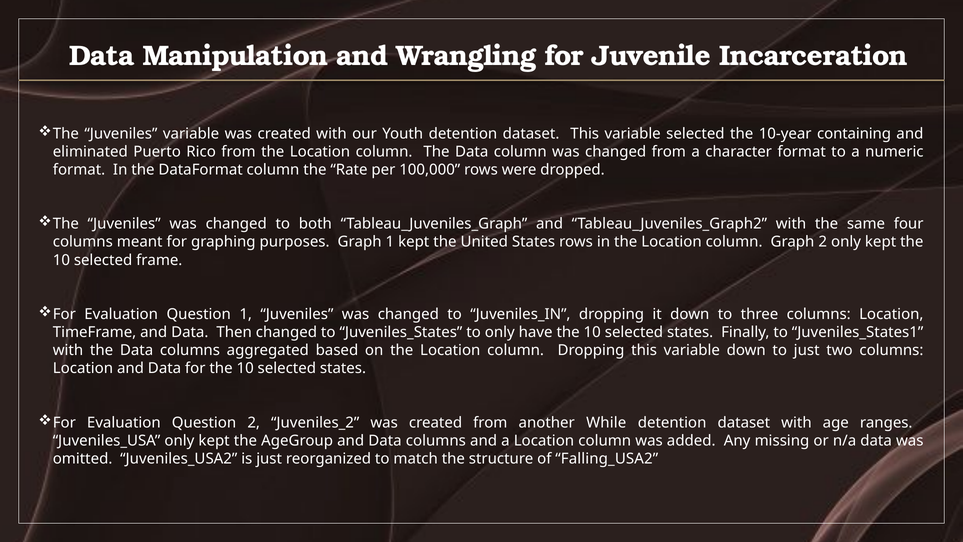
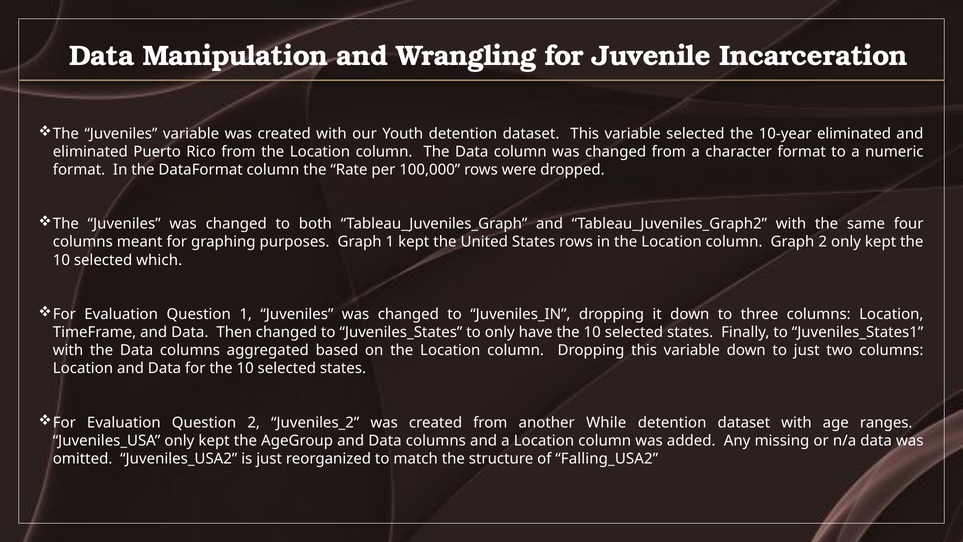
10-year containing: containing -> eliminated (854, 134)
frame: frame -> which (159, 260)
